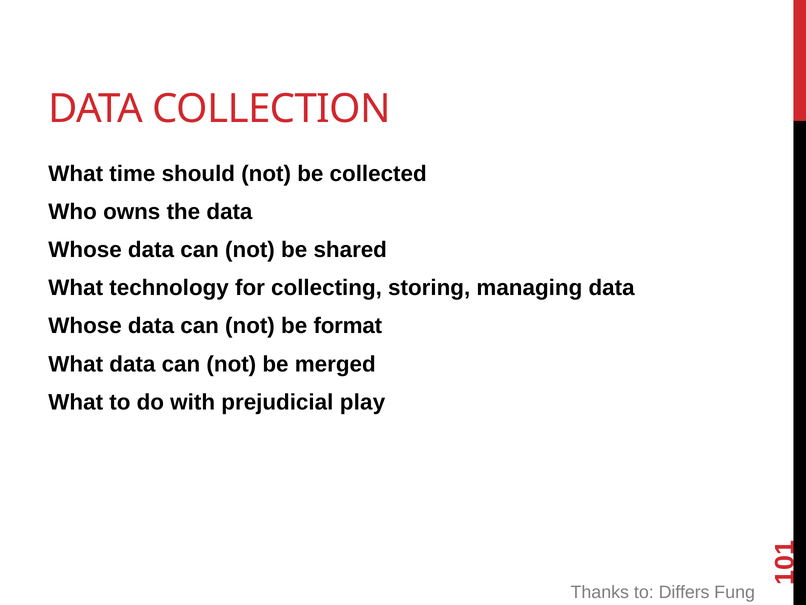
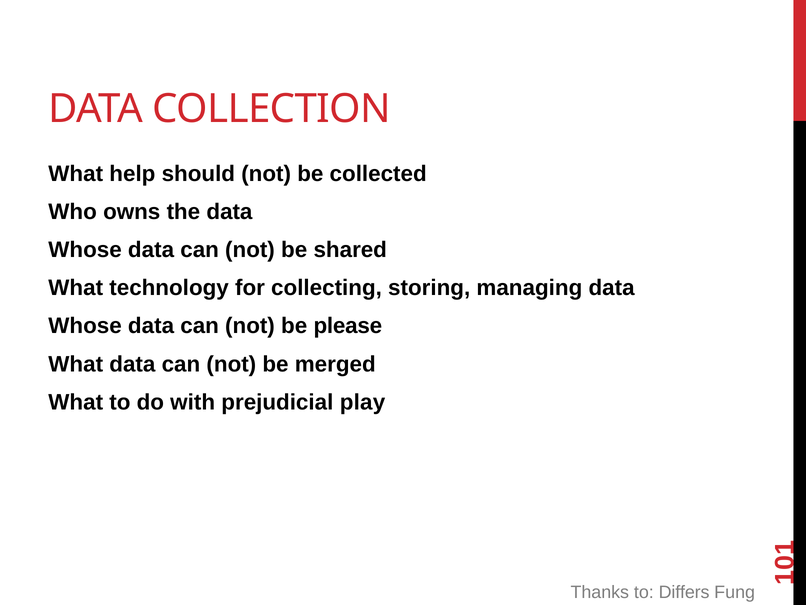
time: time -> help (132, 174)
format: format -> please (348, 326)
